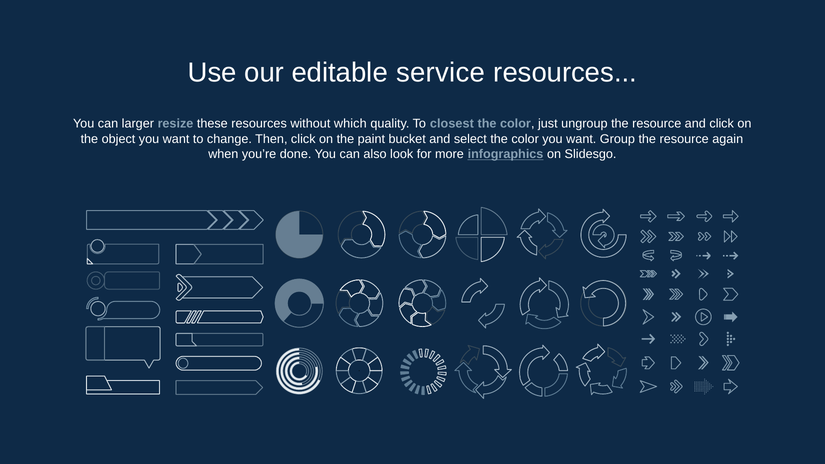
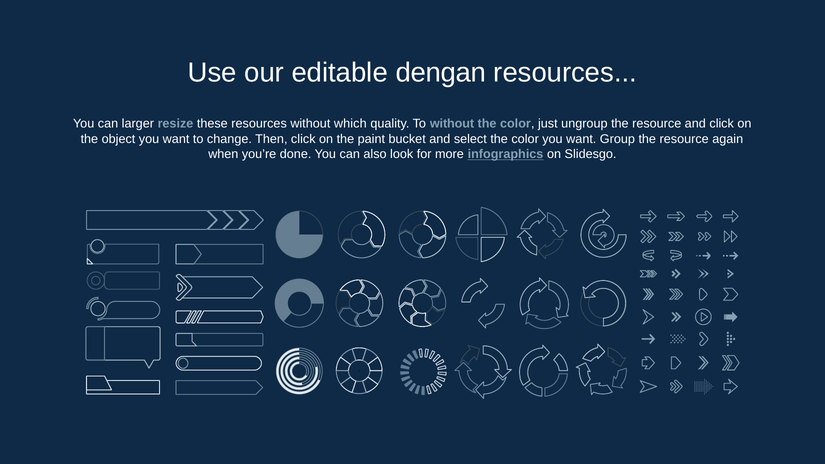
service: service -> dengan (441, 73)
To closest: closest -> without (452, 124)
